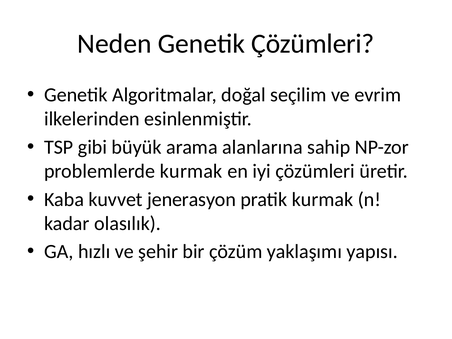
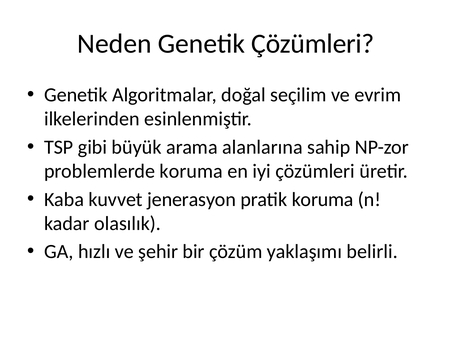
problemlerde kurmak: kurmak -> koruma (191, 171)
pratik kurmak: kurmak -> koruma (323, 199)
yapısı: yapısı -> belirli (372, 252)
